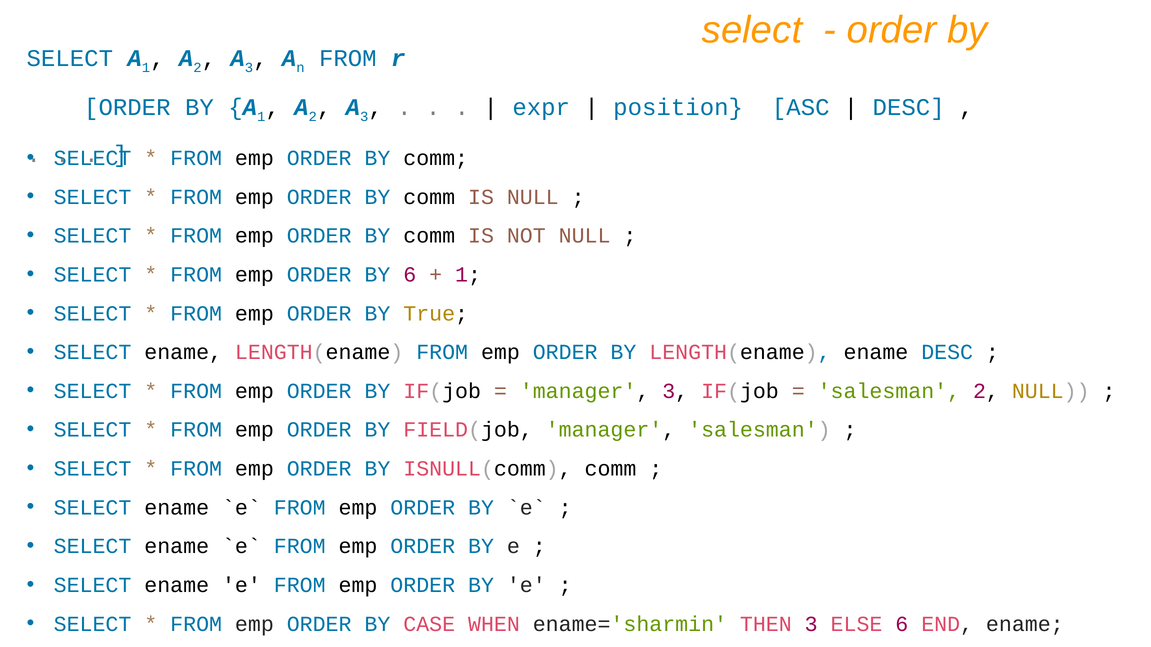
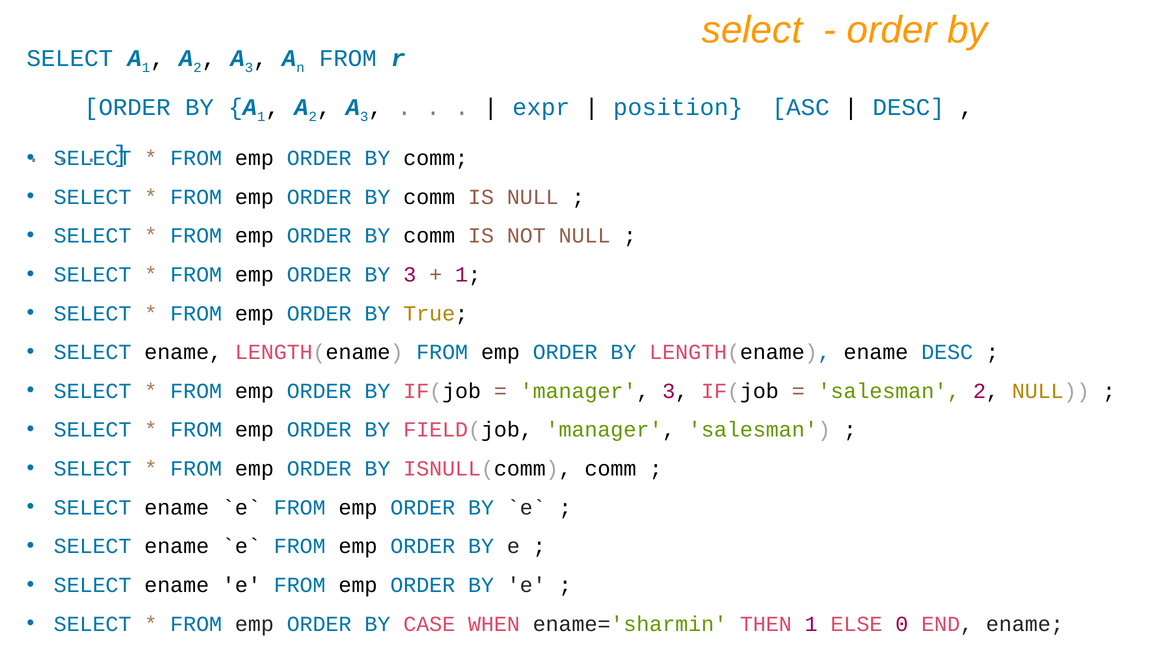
BY 6: 6 -> 3 (410, 275)
THEN 3: 3 -> 1 (811, 624)
ELSE 6: 6 -> 0 (902, 624)
